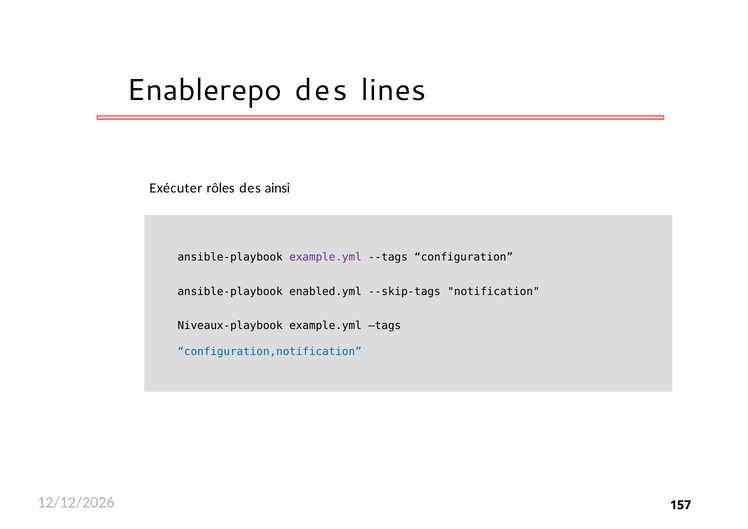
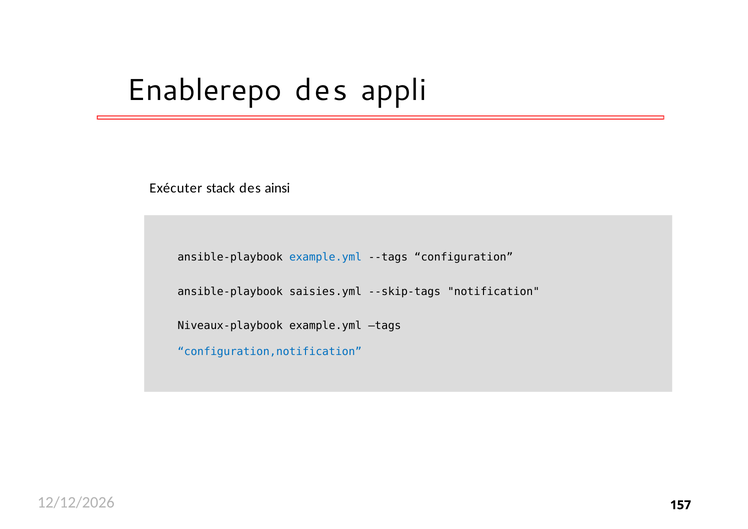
lines: lines -> appli (394, 90)
rôles: rôles -> stack (221, 188)
example.yml colour: purple -> blue (326, 257)
enabled.yml: enabled.yml -> saisies.yml (326, 291)
